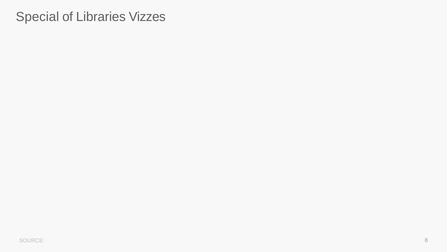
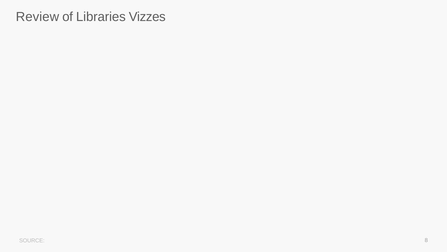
Special: Special -> Review (37, 17)
